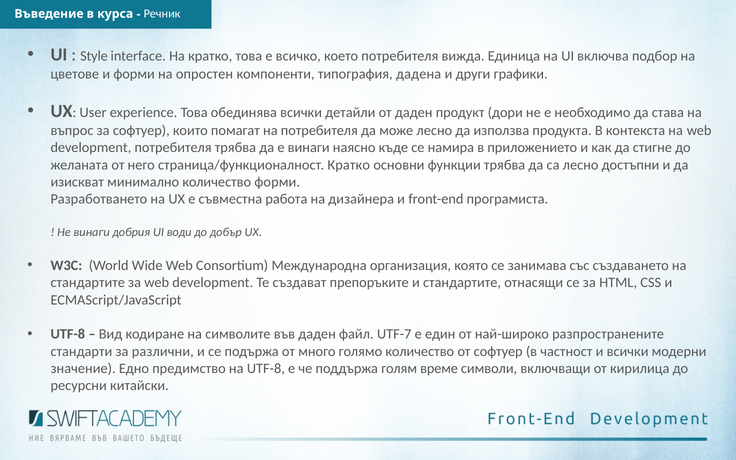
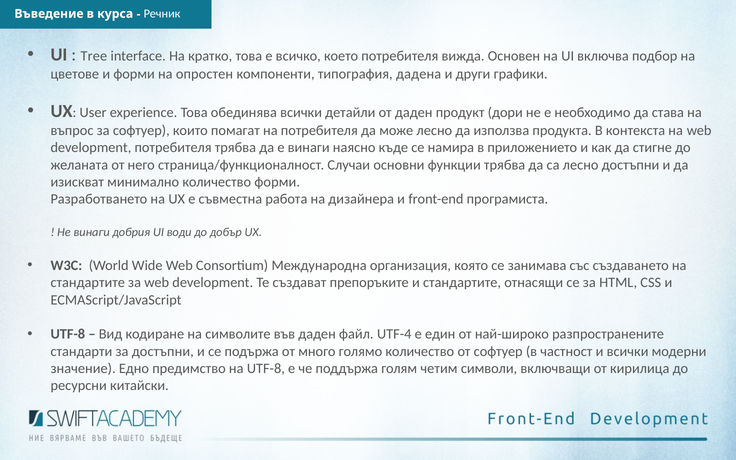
Style: Style -> Tree (94, 56)
Единица: Единица -> Основен (514, 56)
страница/функционалност Кратко: Кратко -> Случаи (349, 165)
UTF-7: UTF-7 -> UTF-4 (394, 334)
за различни: различни -> достъпни (163, 351)
време: време -> четим (439, 369)
